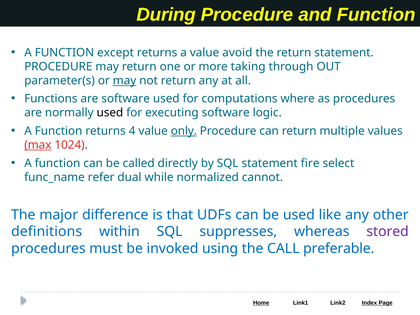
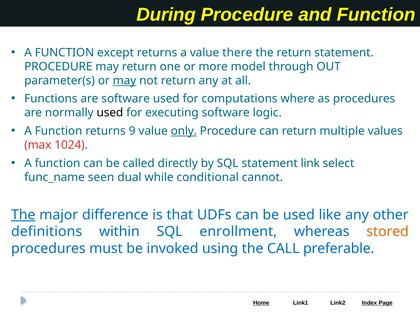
avoid: avoid -> there (237, 53)
taking: taking -> model (248, 67)
4: 4 -> 9 (132, 131)
max underline: present -> none (38, 145)
fire: fire -> link (310, 163)
refer: refer -> seen (101, 177)
normalized: normalized -> conditional (208, 177)
The underline: none -> present (23, 215)
suppresses: suppresses -> enrollment (238, 232)
stored colour: purple -> orange (388, 232)
